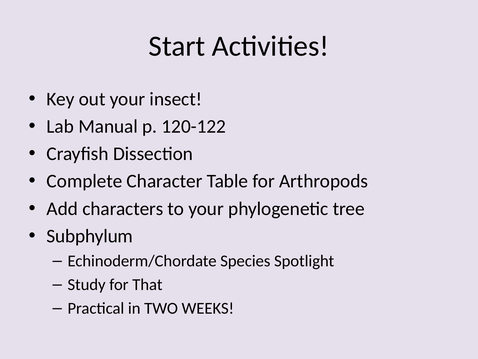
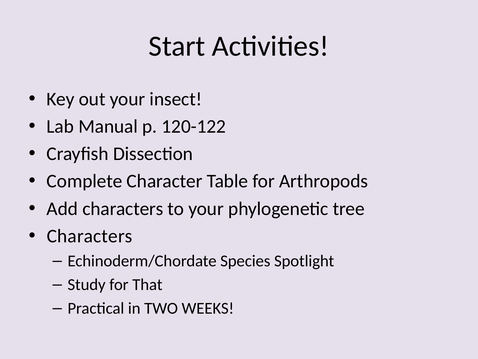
Subphylum: Subphylum -> Characters (90, 236)
